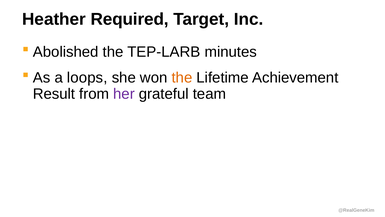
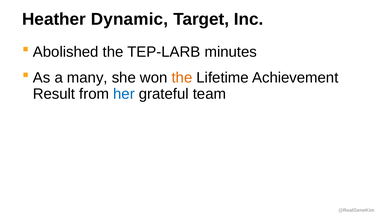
Required: Required -> Dynamic (129, 19)
loops: loops -> many (87, 78)
her colour: purple -> blue (124, 94)
